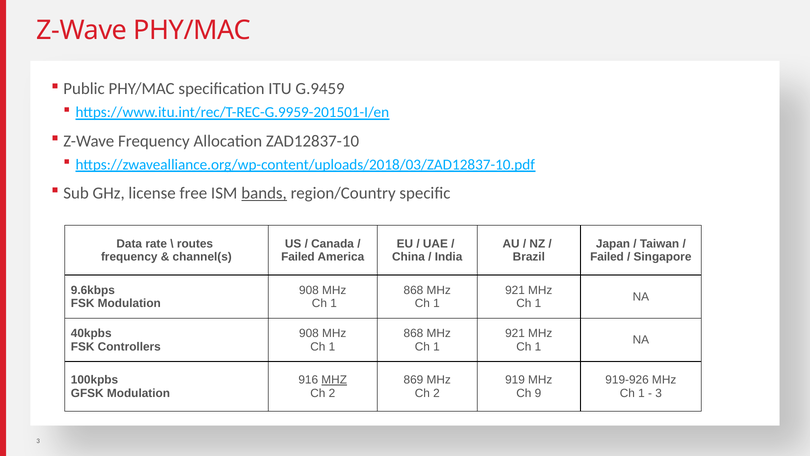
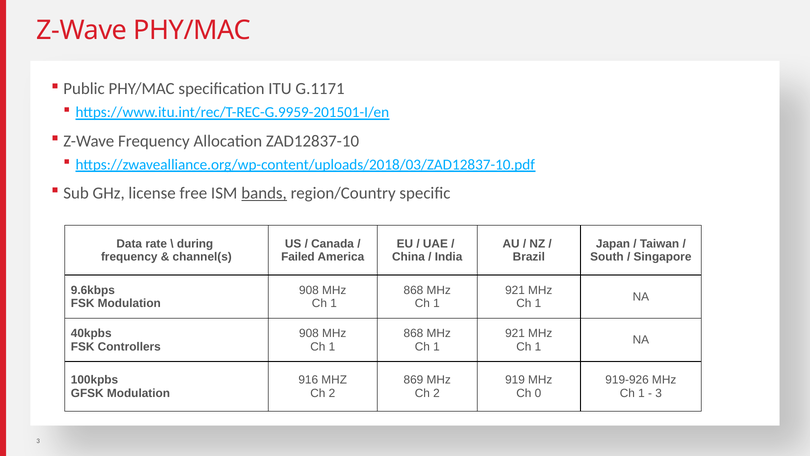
G.9459: G.9459 -> G.1171 (320, 89)
routes: routes -> during (195, 243)
Failed: Failed -> South (607, 257)
MHZ underline: present -> none (334, 380)
9: 9 -> 0 (538, 393)
